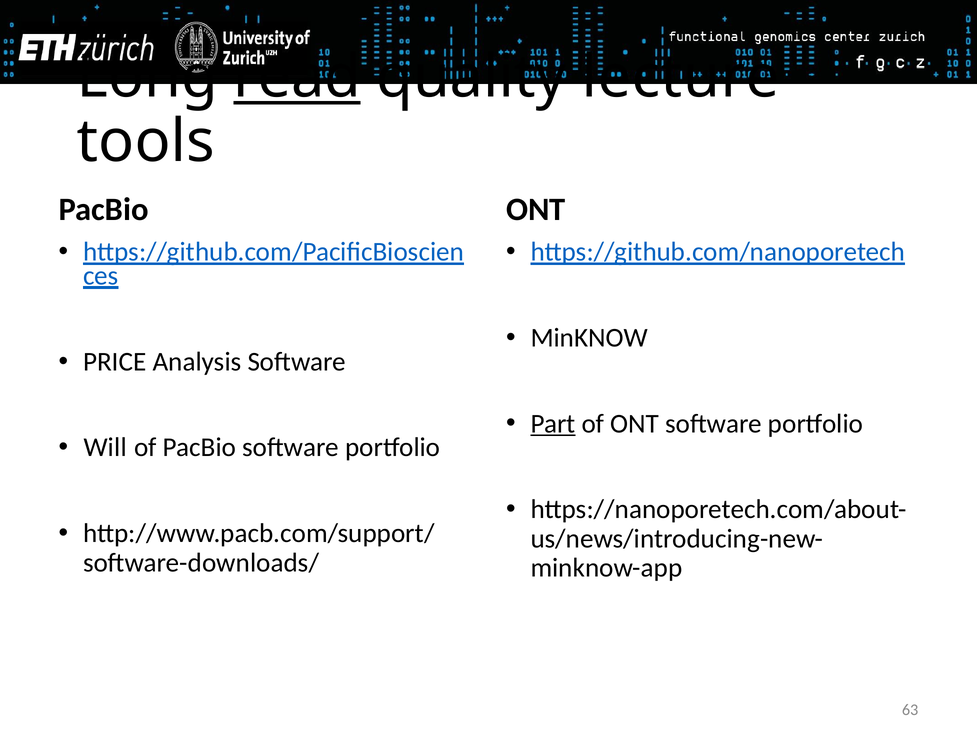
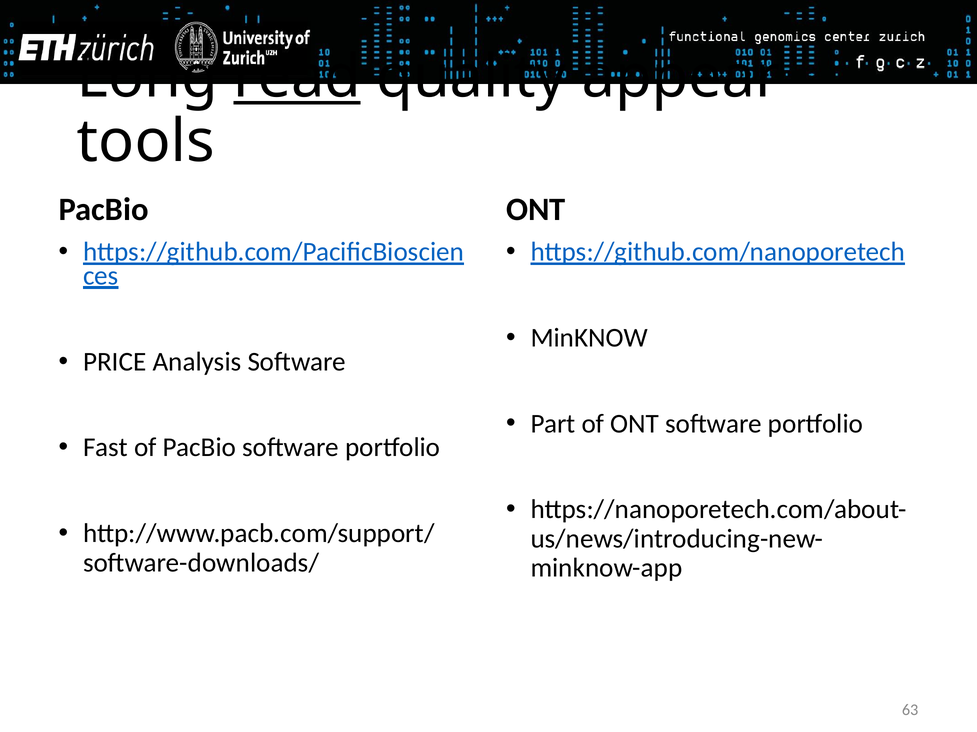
lecture: lecture -> appear (681, 77)
Part underline: present -> none (553, 424)
Will: Will -> Fast (106, 448)
